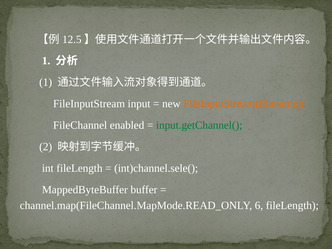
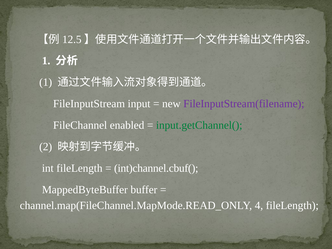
FileInputStream(filename colour: orange -> purple (244, 104)
int)channel.sele(: int)channel.sele( -> int)channel.cbuf( (156, 168)
6: 6 -> 4 (259, 206)
